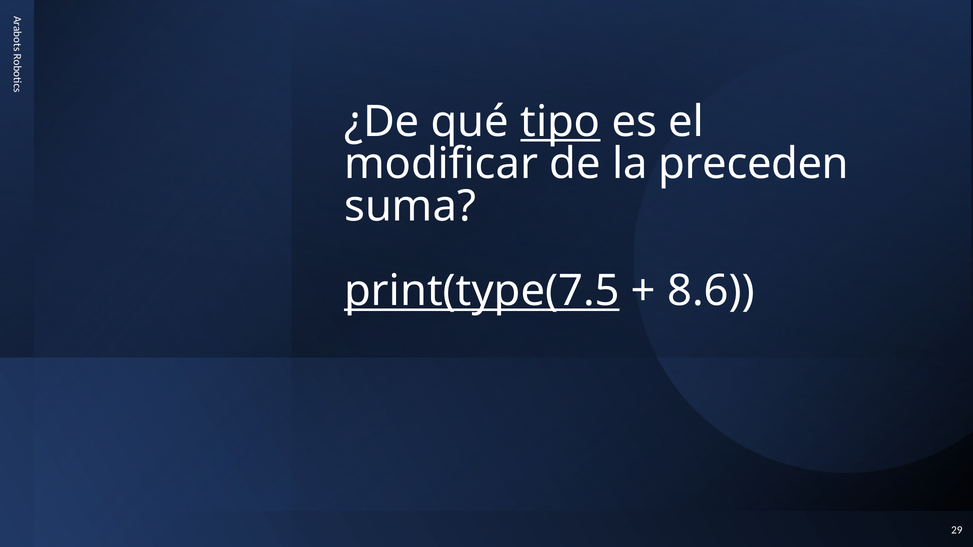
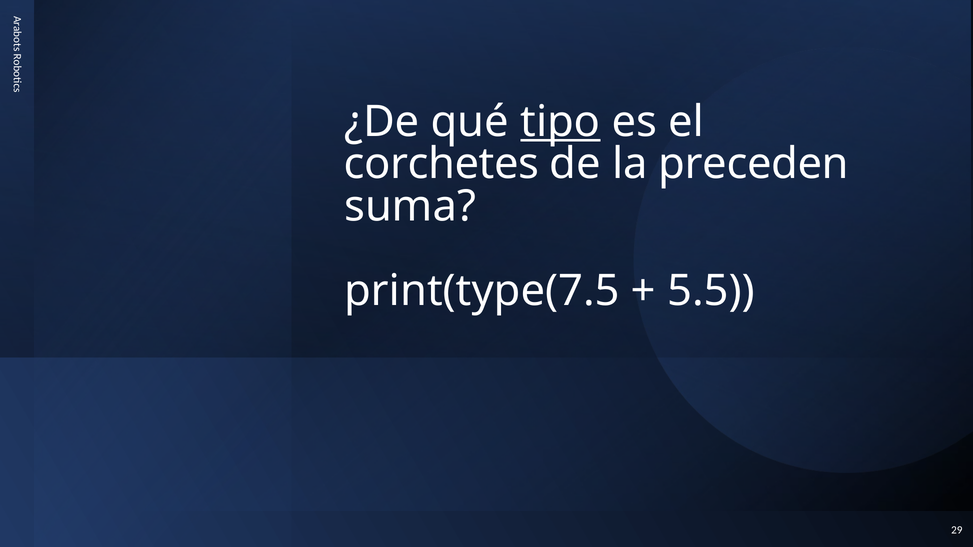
modificar: modificar -> corchetes (441, 164)
print(type(7.5 underline: present -> none (482, 291)
8.6: 8.6 -> 5.5 (711, 291)
